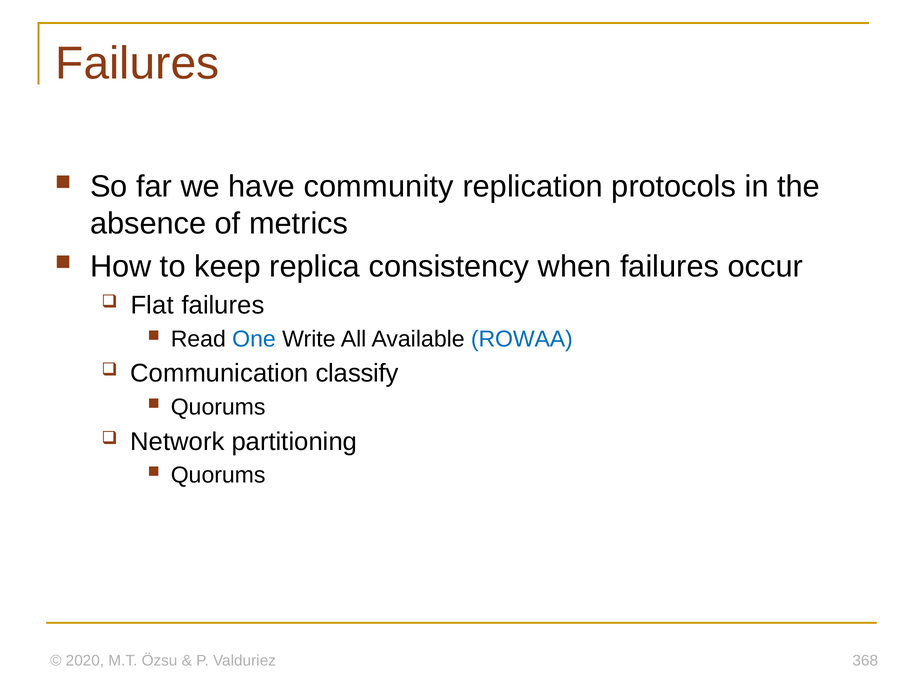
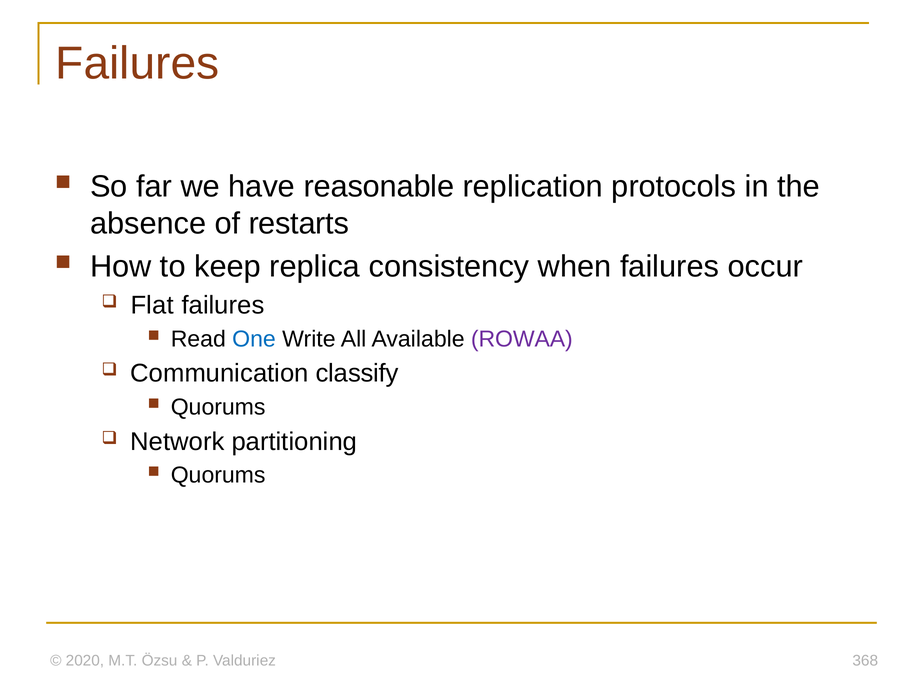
community: community -> reasonable (379, 187)
metrics: metrics -> restarts (299, 224)
ROWAA colour: blue -> purple (522, 339)
